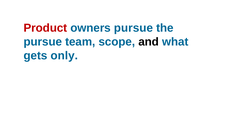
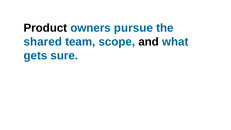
Product colour: red -> black (45, 28)
pursue: pursue -> shared (43, 42)
only: only -> sure (64, 56)
